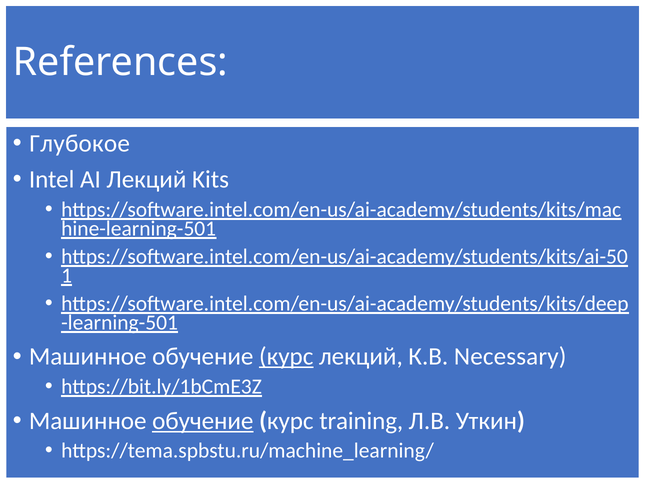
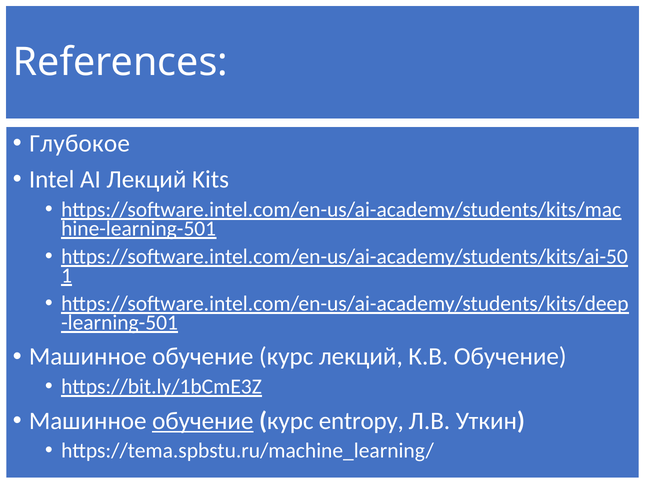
курс underline: present -> none (286, 357)
К.В Necessary: Necessary -> Обучение (510, 357)
training: training -> entropy (361, 421)
